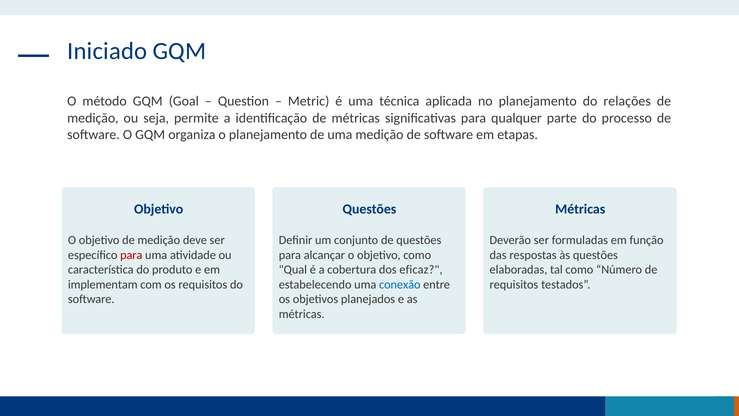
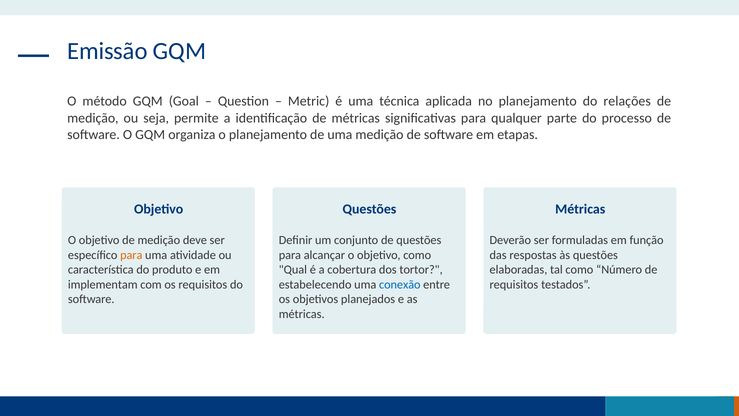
Iniciado: Iniciado -> Emissão (107, 51)
para colour: red -> orange (131, 255)
eficaz: eficaz -> tortor (421, 270)
